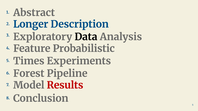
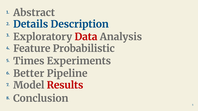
Longer: Longer -> Details (31, 24)
Data colour: black -> red (86, 37)
Forest: Forest -> Better (29, 74)
